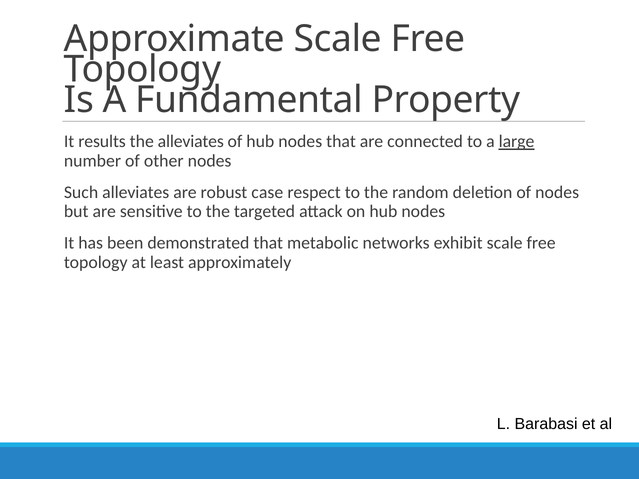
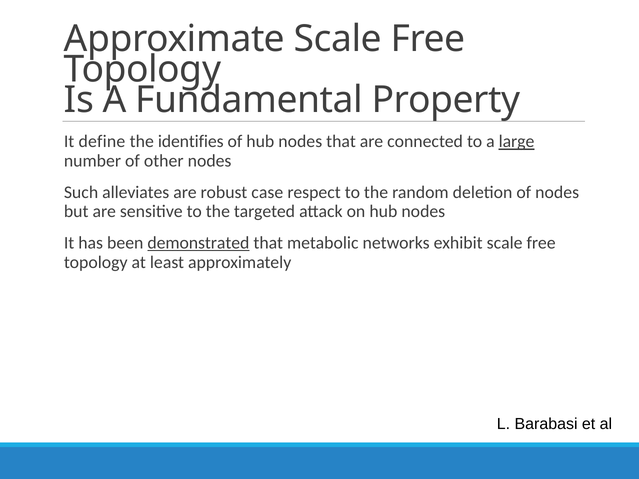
results: results -> define (102, 142)
the alleviates: alleviates -> identifies (191, 142)
demonstrated underline: none -> present (198, 243)
